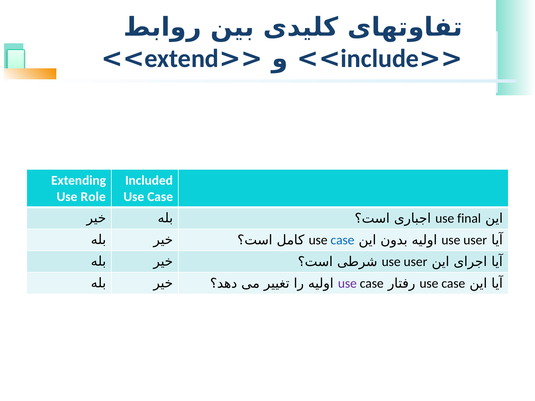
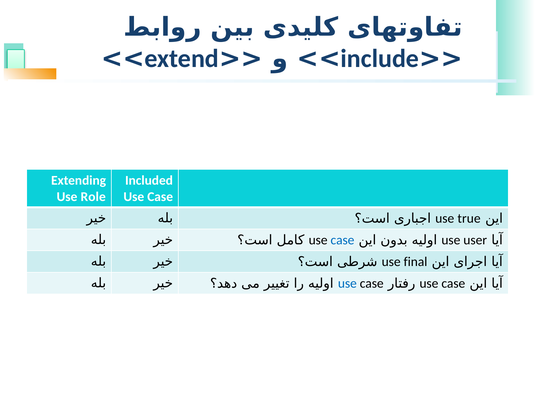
final: final -> true (469, 218)
user: user -> final (415, 262)
use colour: purple -> blue (347, 284)
